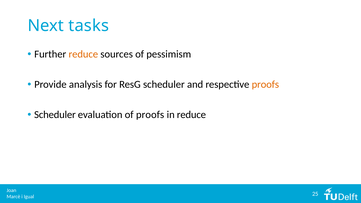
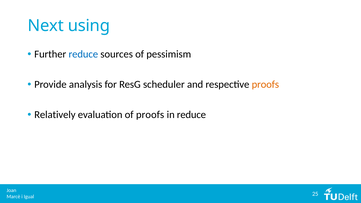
tasks: tasks -> using (89, 26)
reduce colour: orange -> blue (83, 54)
Scheduler: Scheduler -> Relatively (55, 115)
